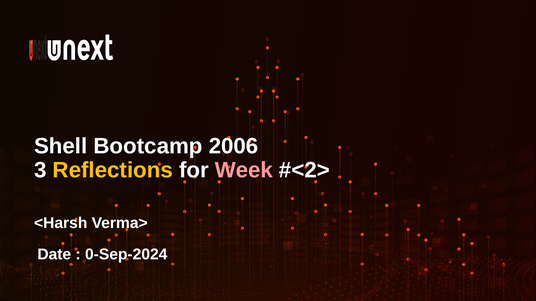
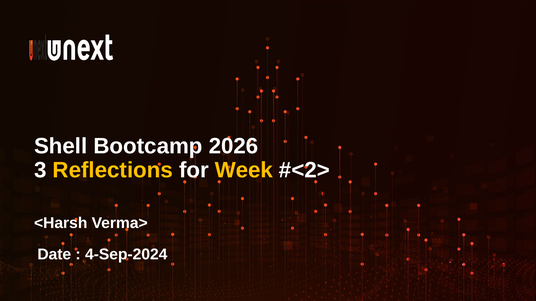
2006: 2006 -> 2026 (234, 146)
Week colour: pink -> yellow (244, 171)
0-Sep-2024: 0-Sep-2024 -> 4-Sep-2024 (126, 255)
